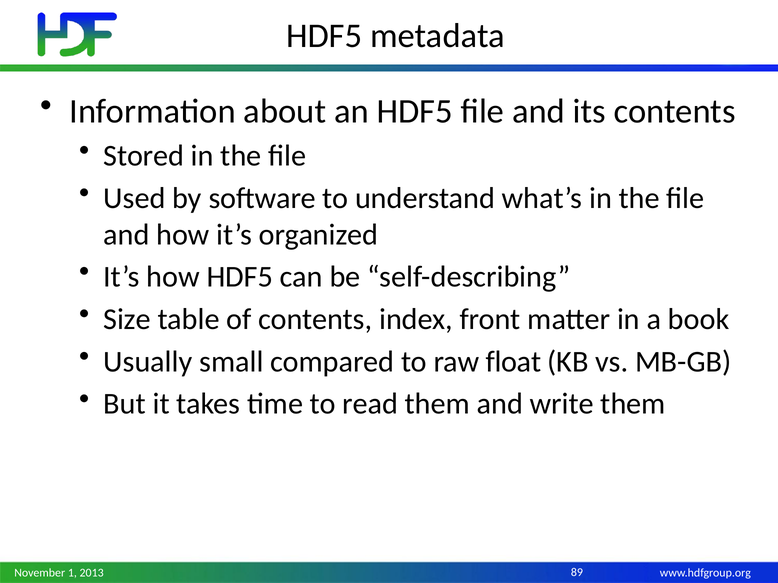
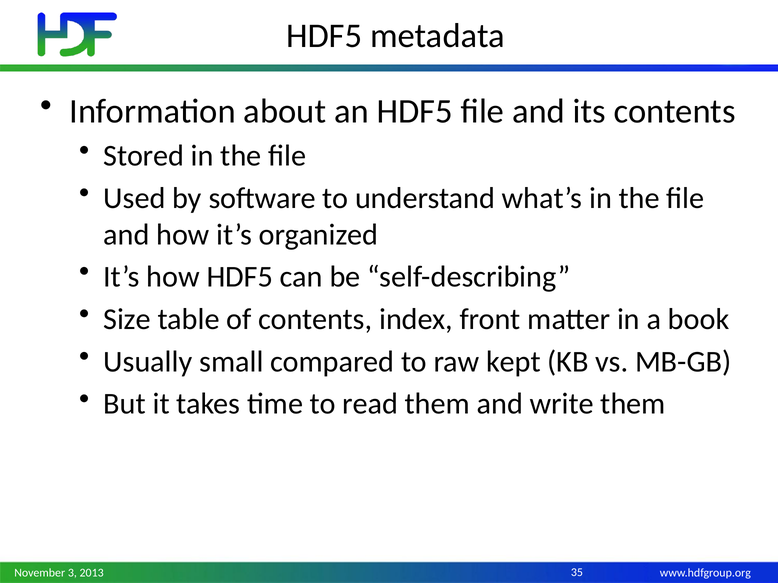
float: float -> kept (513, 362)
1: 1 -> 3 (72, 573)
89: 89 -> 35 (577, 573)
